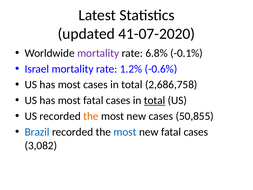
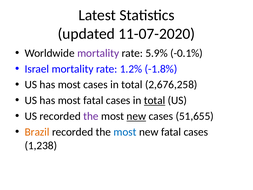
41-07-2020: 41-07-2020 -> 11-07-2020 (157, 34)
6.8%: 6.8% -> 5.9% (157, 53)
-0.6%: -0.6% -> -1.8% (161, 69)
2,686,758: 2,686,758 -> 2,676,258 (171, 85)
the colour: orange -> purple (91, 116)
new underline: none -> present (136, 116)
50,855: 50,855 -> 51,655 (195, 116)
Brazil colour: blue -> orange (37, 132)
3,082: 3,082 -> 1,238 (41, 145)
